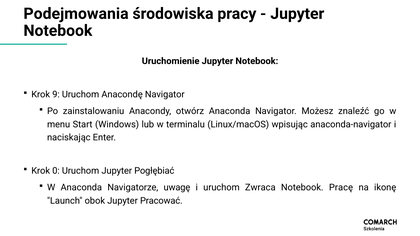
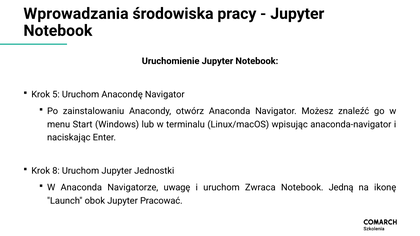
Podejmowania: Podejmowania -> Wprowadzania (76, 14)
9: 9 -> 5 (56, 95)
0: 0 -> 8 (56, 171)
Pogłębiać: Pogłębiać -> Jednostki (154, 171)
Pracę: Pracę -> Jedną (341, 188)
